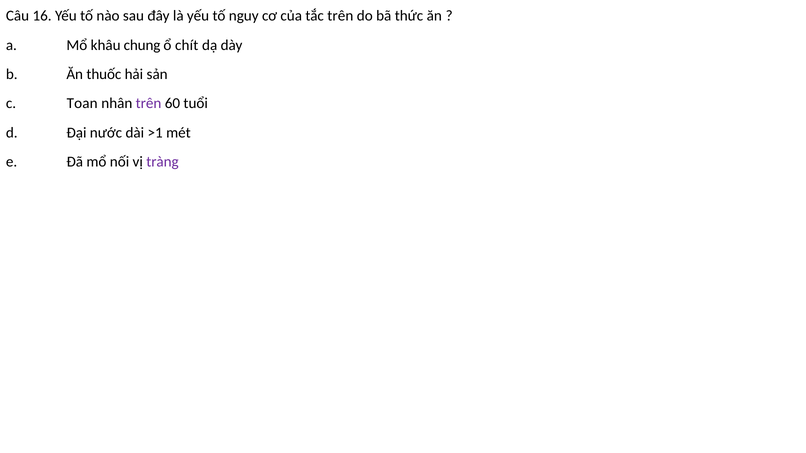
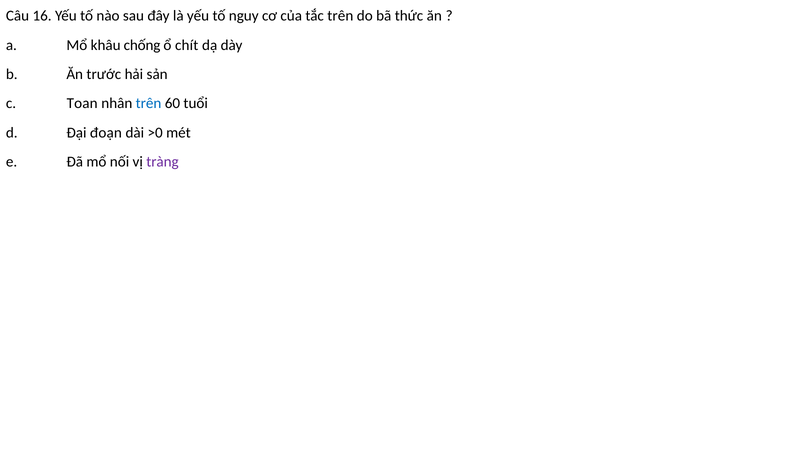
chung: chung -> chống (142, 45)
thuốc: thuốc -> trước (104, 74)
trên colour: purple -> blue (149, 104)
nước: nước -> đoạn (106, 133)
>1: >1 -> >0 (155, 133)
